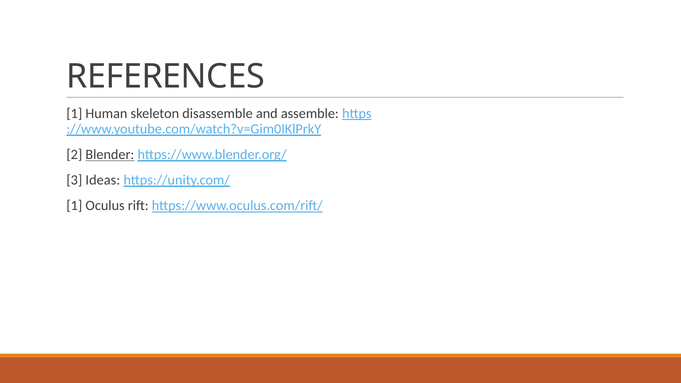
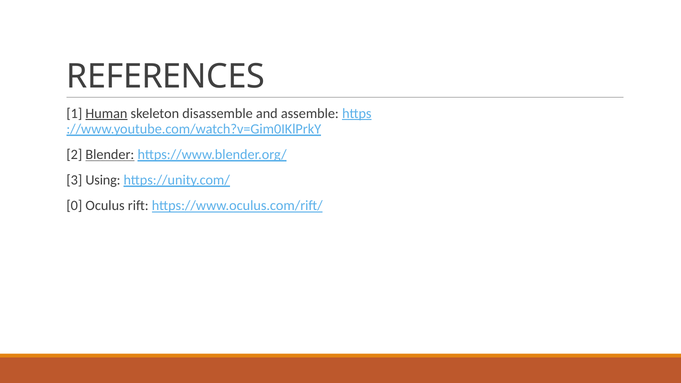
Human underline: none -> present (106, 113)
Ideas: Ideas -> Using (103, 180)
1: 1 -> 0 (74, 206)
